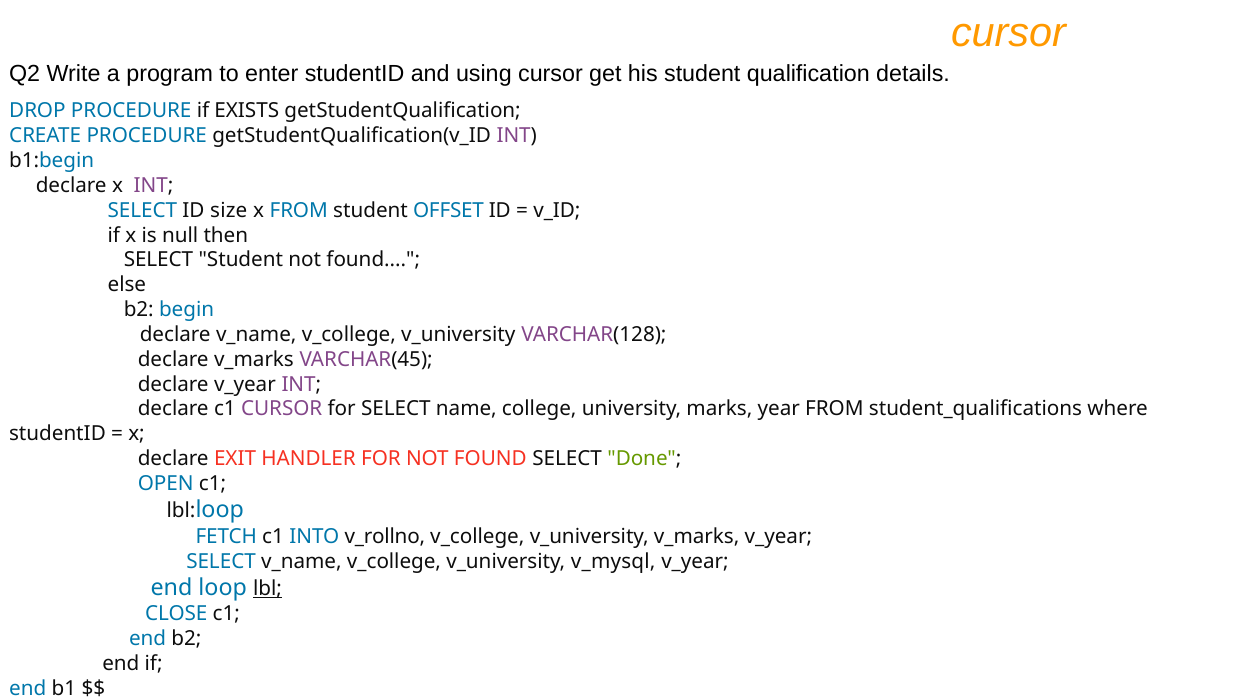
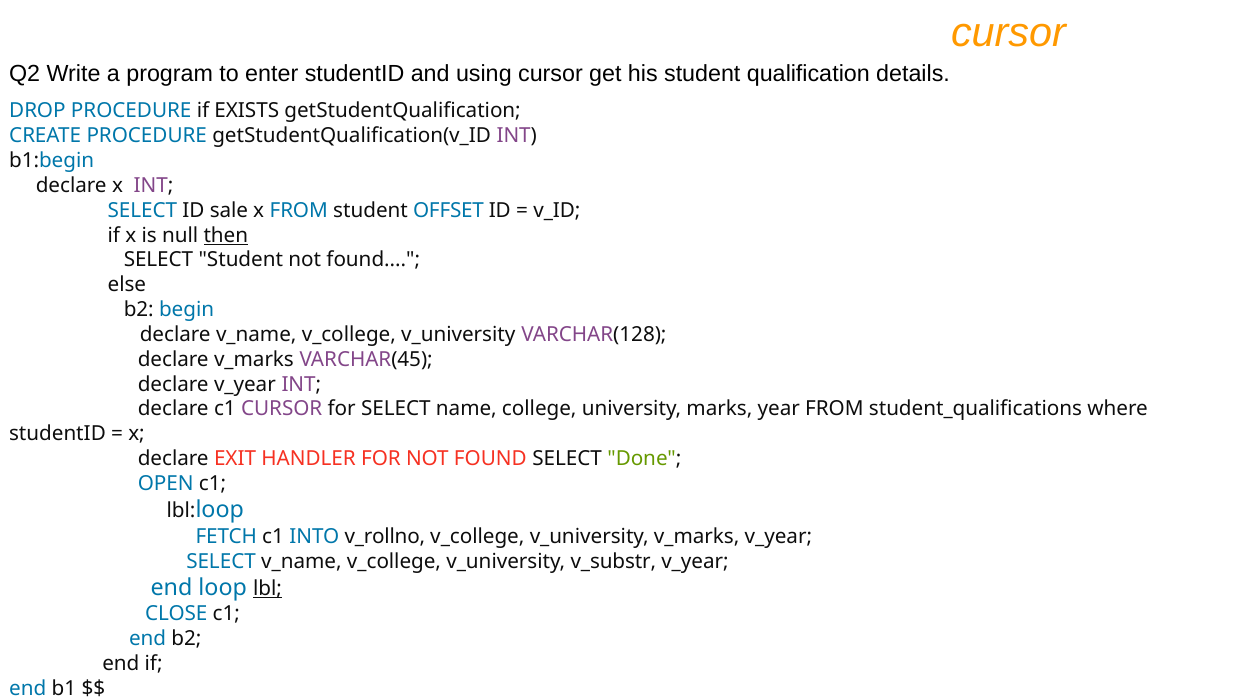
size: size -> sale (229, 210)
then underline: none -> present (226, 235)
v_mysql: v_mysql -> v_substr (613, 561)
